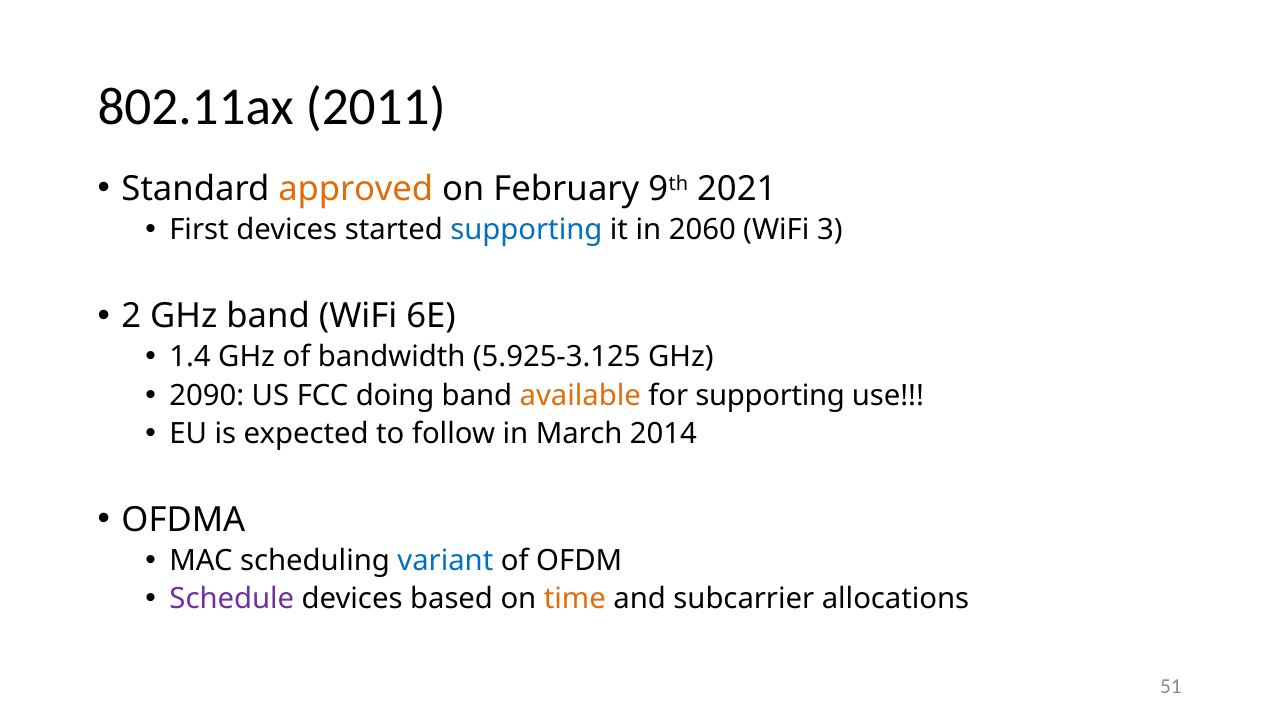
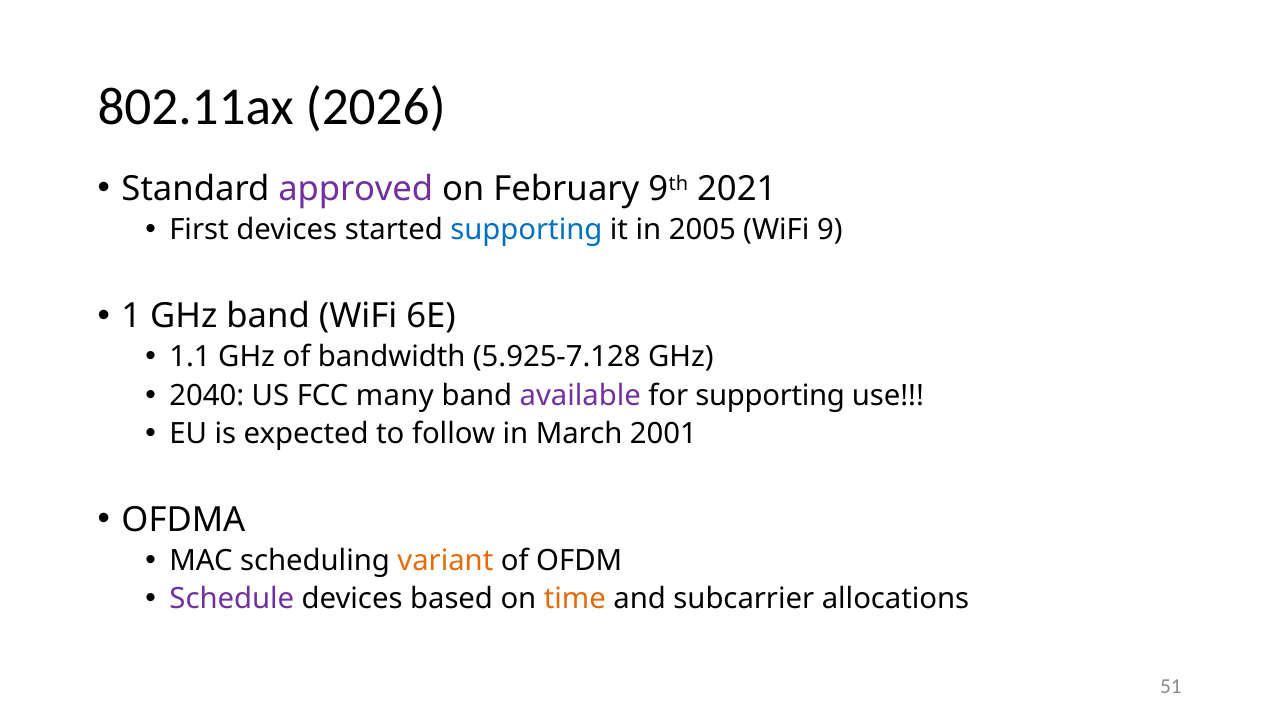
2011: 2011 -> 2026 (376, 107)
approved colour: orange -> purple (356, 189)
2060: 2060 -> 2005 (702, 230)
3: 3 -> 9 (830, 230)
2: 2 -> 1 (131, 316)
1.4: 1.4 -> 1.1 (190, 357)
5.925-3.125: 5.925-3.125 -> 5.925-7.128 (557, 357)
2090: 2090 -> 2040 (207, 396)
doing: doing -> many (395, 396)
available colour: orange -> purple (580, 396)
2014: 2014 -> 2001 (663, 434)
variant colour: blue -> orange (445, 561)
